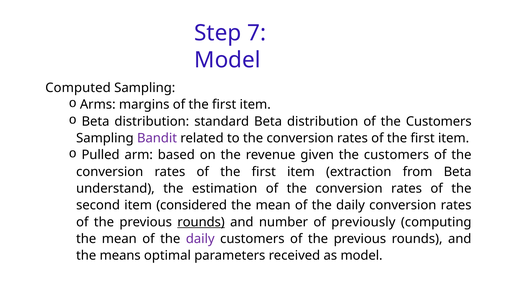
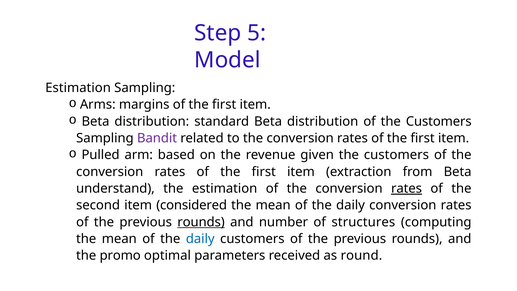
7: 7 -> 5 (257, 33)
Computed: Computed -> Estimation (78, 88)
rates underline: none -> present (407, 188)
previously: previously -> structures (363, 222)
daily colour: purple -> blue (200, 239)
means: means -> promo (120, 255)
as model: model -> round (361, 255)
